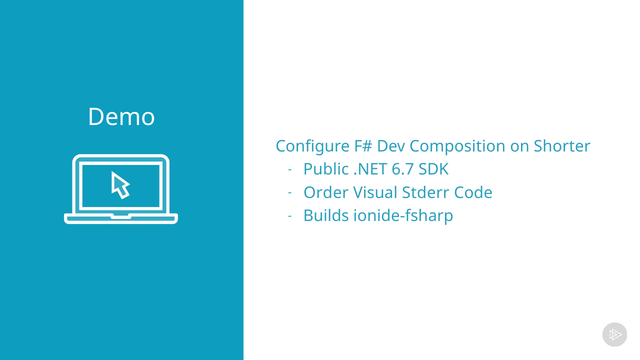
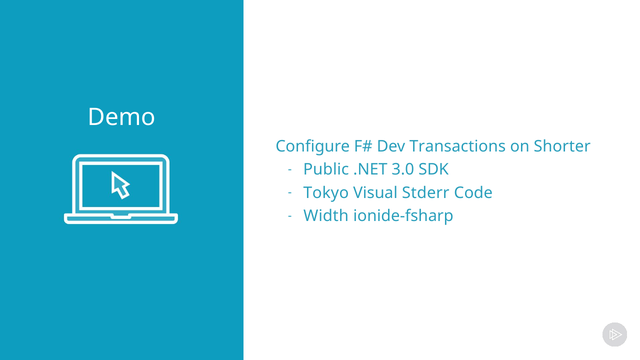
Composition: Composition -> Transactions (458, 146)
6.7: 6.7 -> 3.0 (403, 170)
Order: Order -> Tokyo (326, 193)
Builds: Builds -> Width (326, 216)
